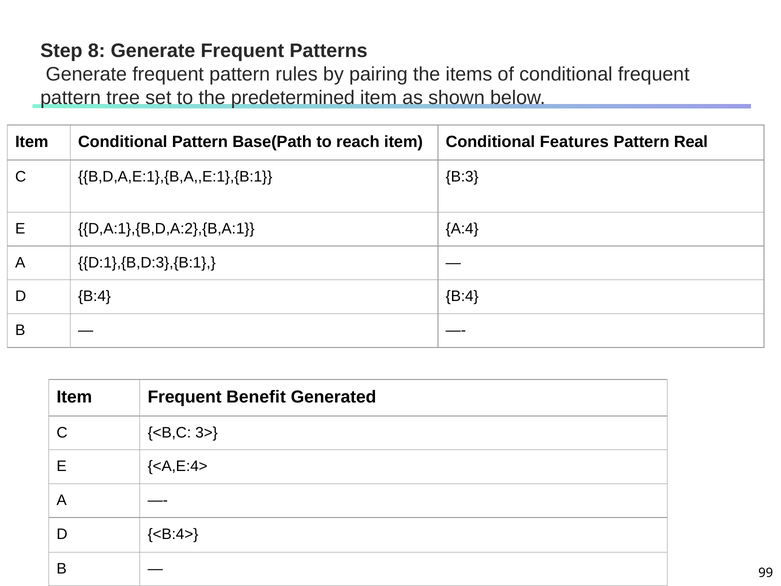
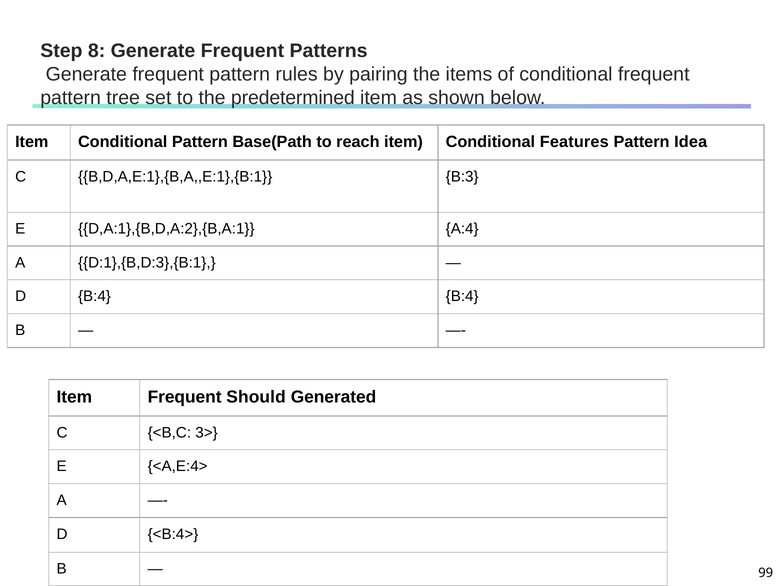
Real: Real -> Idea (691, 142)
Benefit: Benefit -> Should (256, 397)
